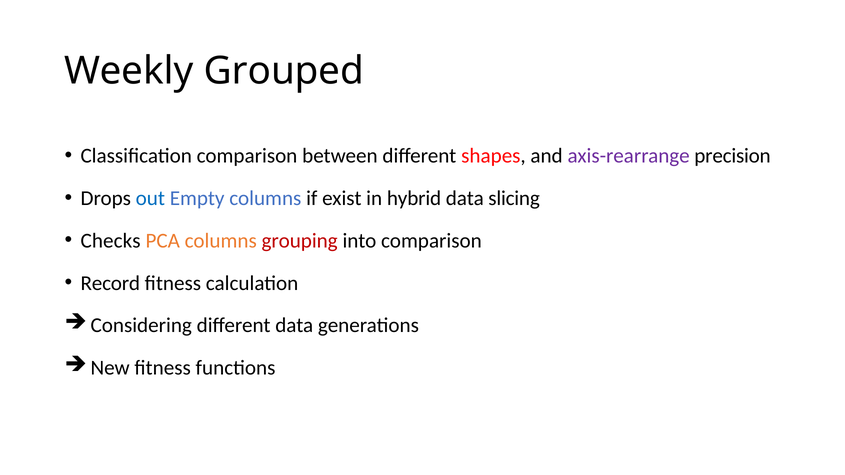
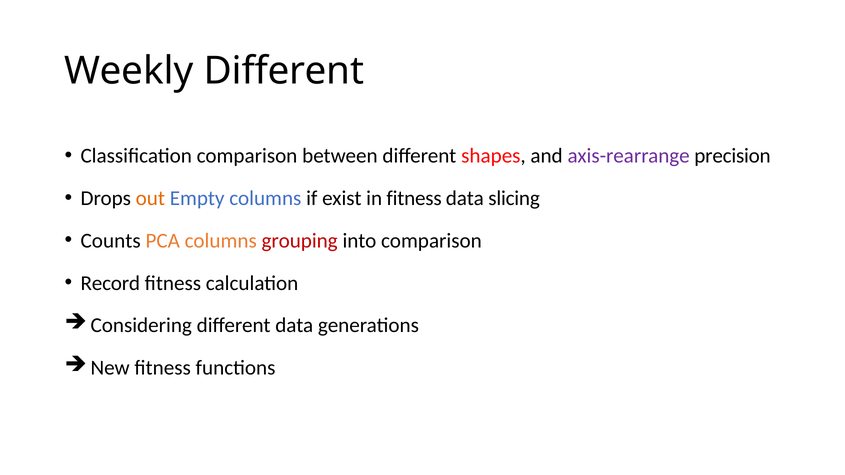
Weekly Grouped: Grouped -> Different (284, 71)
out colour: blue -> orange (150, 198)
in hybrid: hybrid -> fitness (414, 198)
Checks: Checks -> Counts (111, 241)
